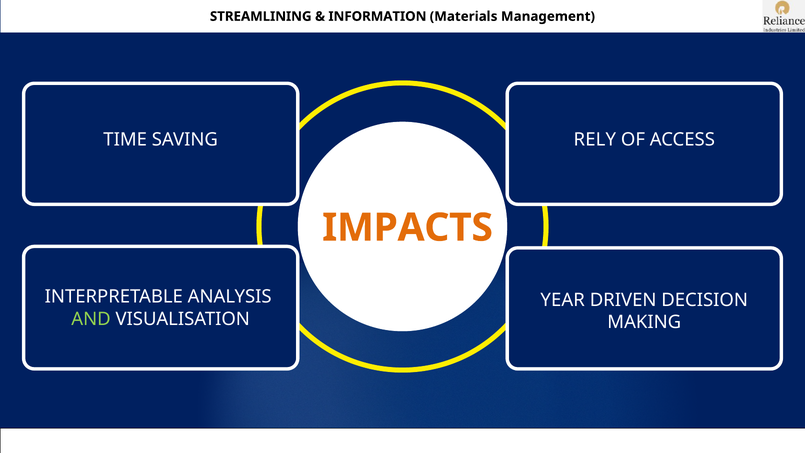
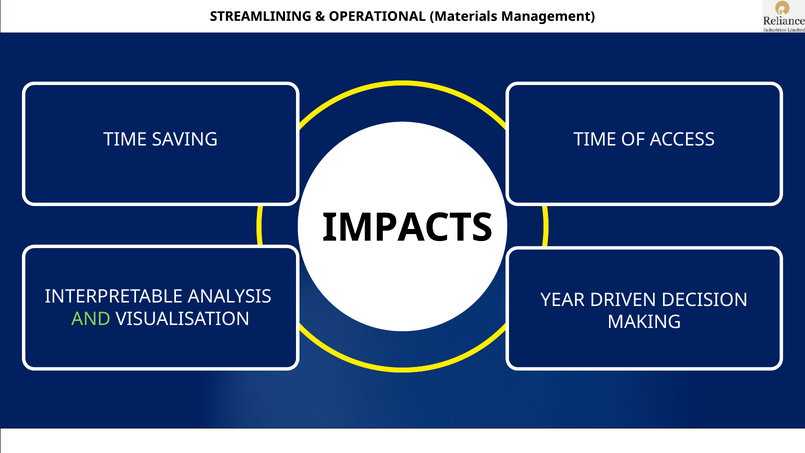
INFORMATION: INFORMATION -> OPERATIONAL (377, 16)
RELY: RELY -> TIME (595, 140)
IMPACTS colour: orange -> black (407, 228)
